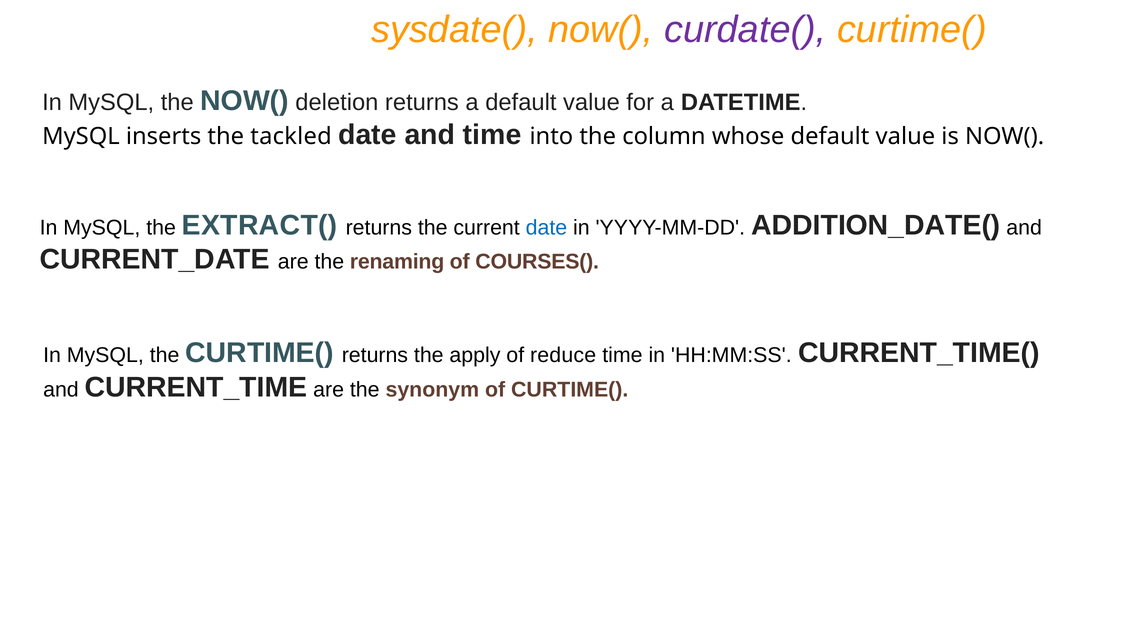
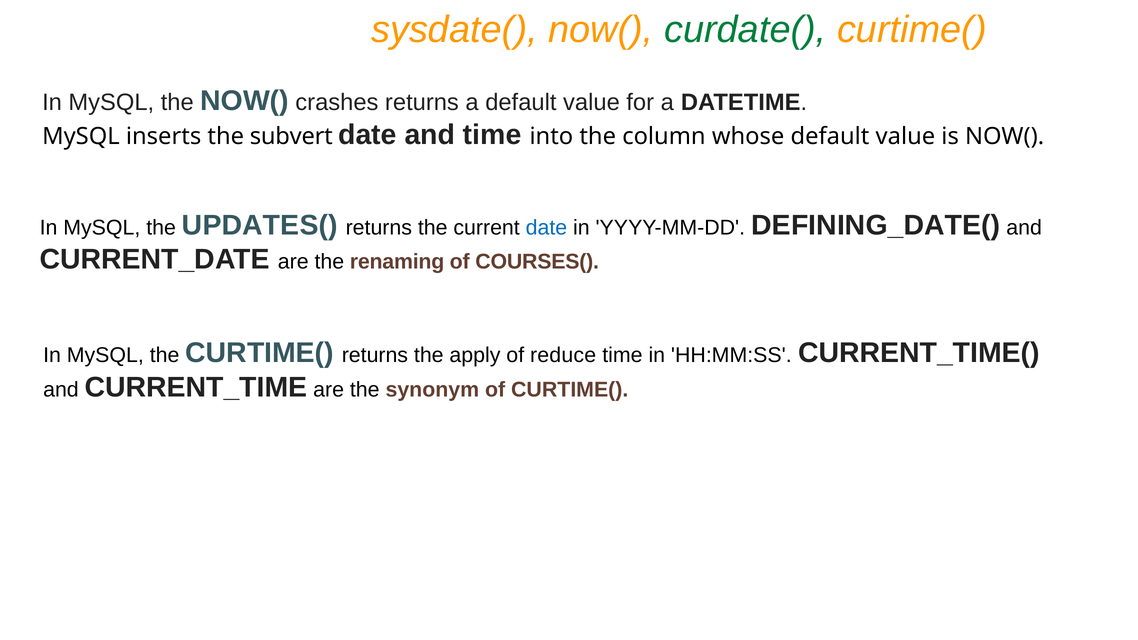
curdate( colour: purple -> green (745, 30)
deletion: deletion -> crashes (337, 102)
tackled: tackled -> subvert (291, 137)
EXTRACT(: EXTRACT( -> UPDATES( (260, 225)
ADDITION_DATE(: ADDITION_DATE( -> DEFINING_DATE( (876, 225)
